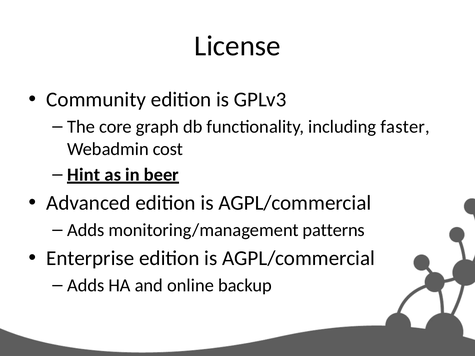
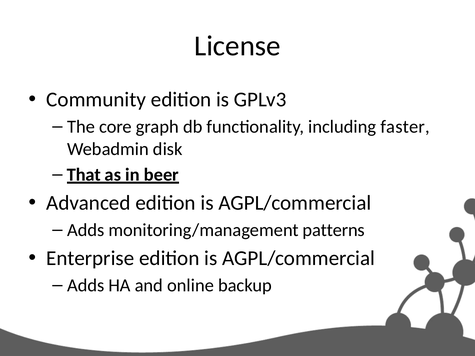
cost: cost -> disk (168, 149)
Hint: Hint -> That (84, 175)
